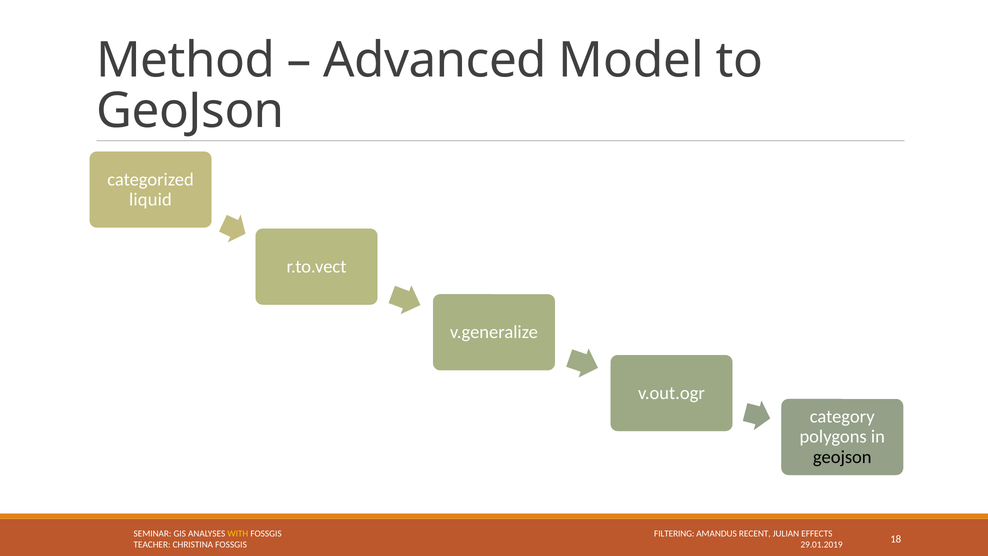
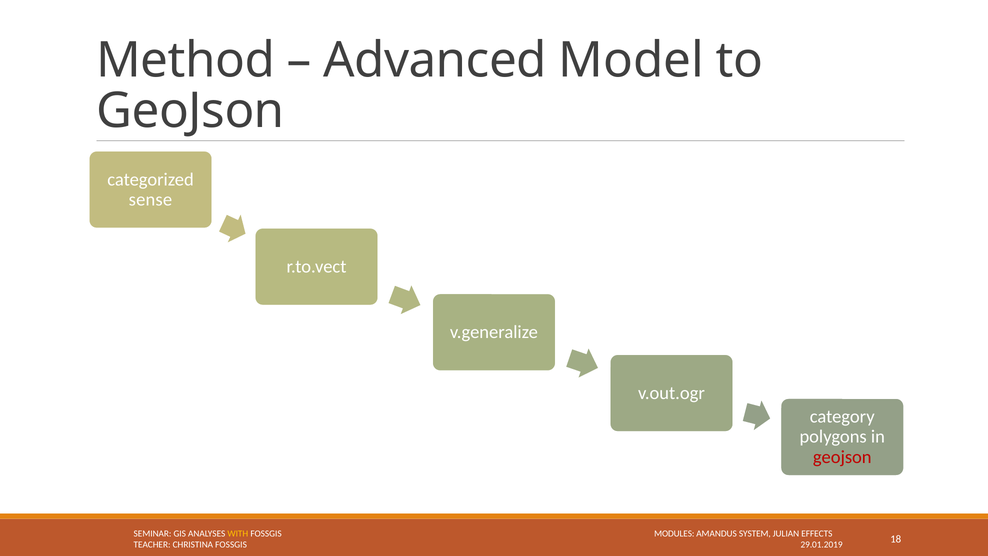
liquid: liquid -> sense (150, 199)
geojson colour: black -> red (842, 457)
FILTERING: FILTERING -> MODULES (674, 533)
RECENT: RECENT -> SYSTEM (755, 533)
